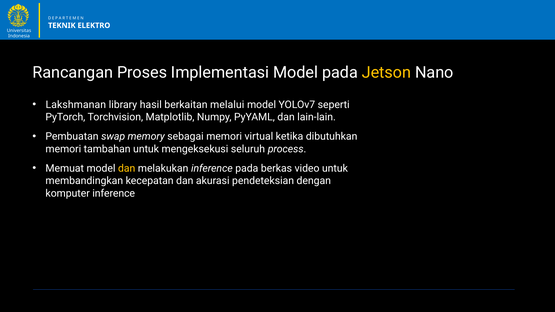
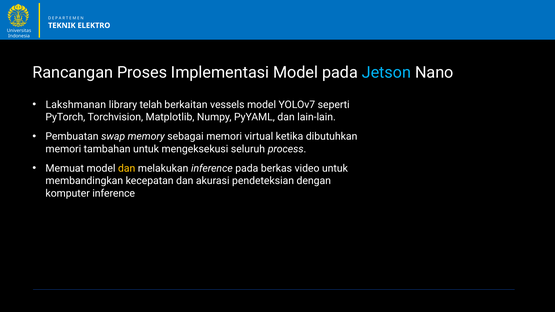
Jetson colour: yellow -> light blue (386, 72)
hasil: hasil -> telah (151, 105)
melalui: melalui -> vessels (227, 105)
